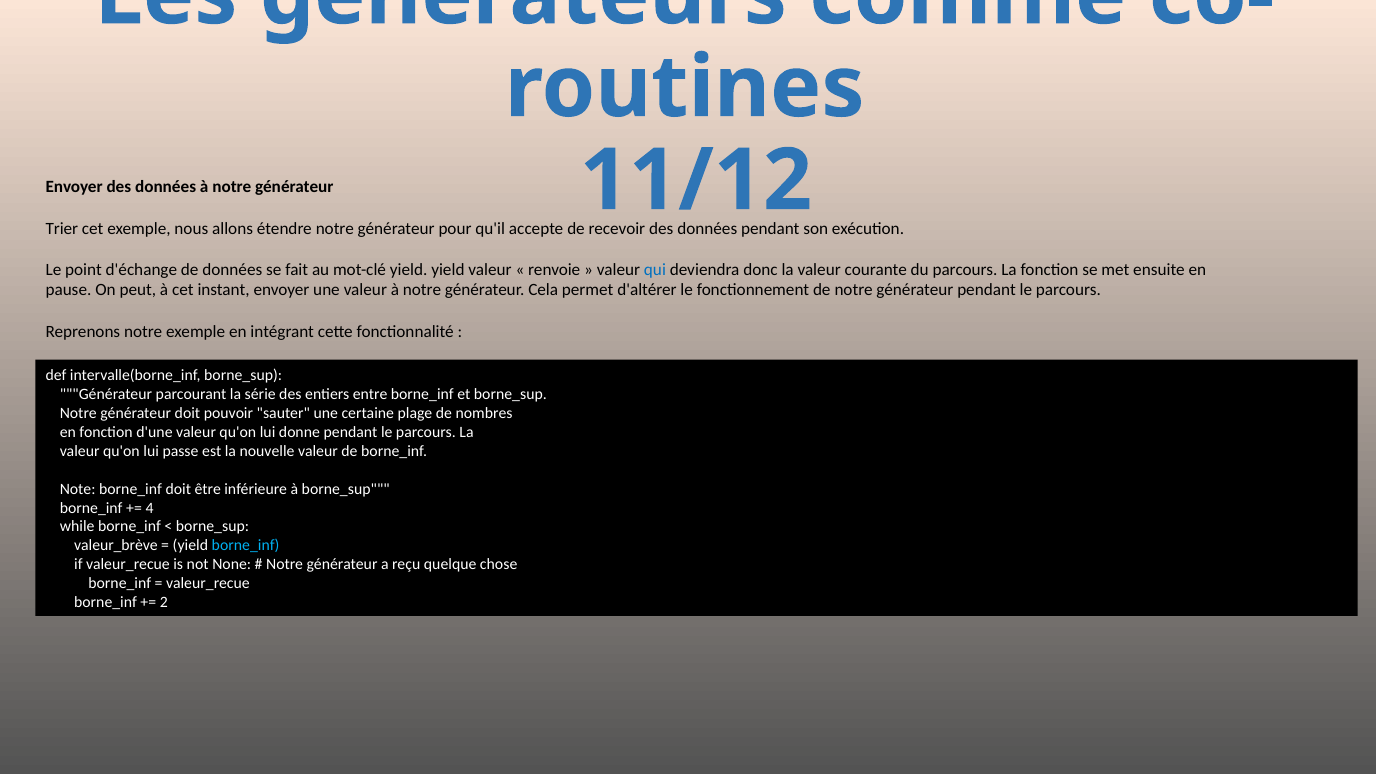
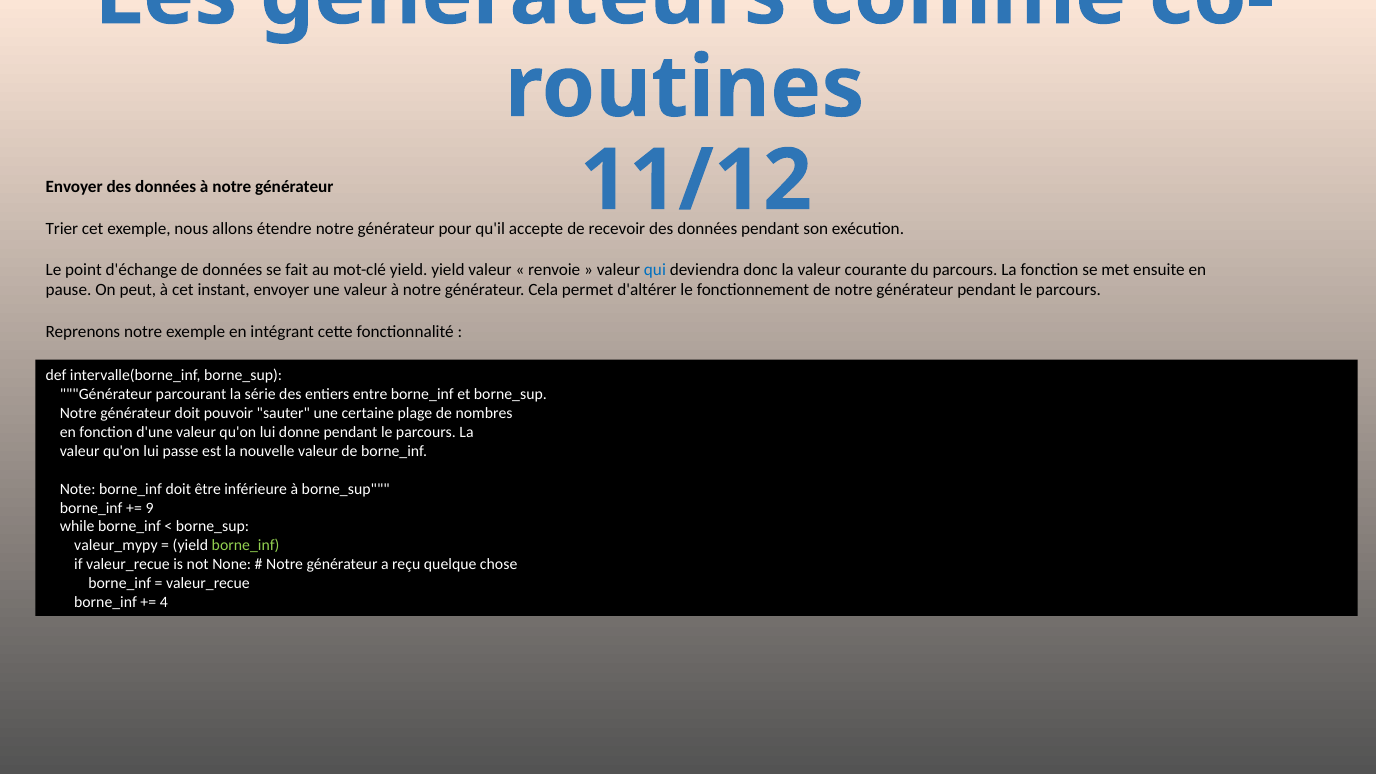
4: 4 -> 9 (150, 508)
valeur_brève: valeur_brève -> valeur_mypy (116, 546)
borne_inf colour: light blue -> light green (246, 546)
2: 2 -> 4 (164, 602)
